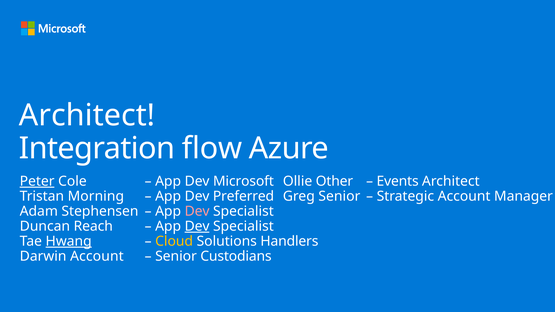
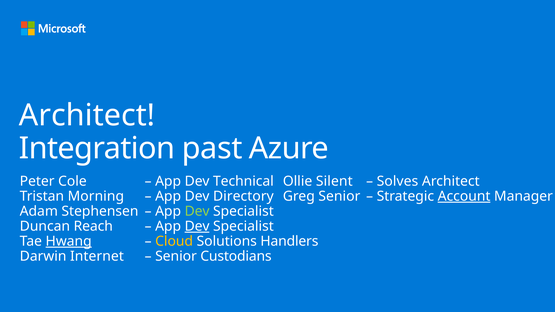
flow: flow -> past (212, 148)
Peter underline: present -> none (37, 181)
Microsoft: Microsoft -> Technical (243, 181)
Other: Other -> Silent (334, 181)
Events: Events -> Solves (397, 181)
Preferred: Preferred -> Directory (243, 196)
Account underline: none -> present (464, 196)
Dev colour: pink -> light green (197, 211)
Darwin Account: Account -> Internet (97, 256)
